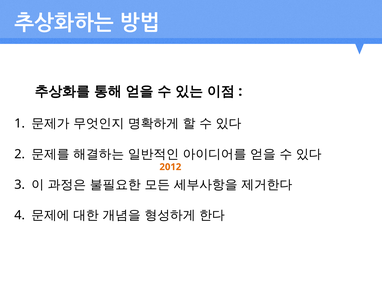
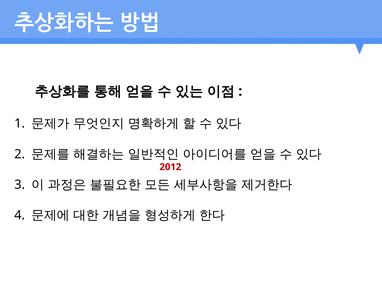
2012 colour: orange -> red (170, 167)
